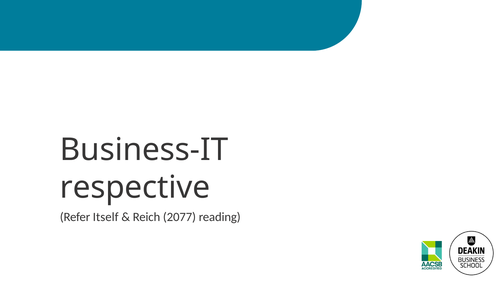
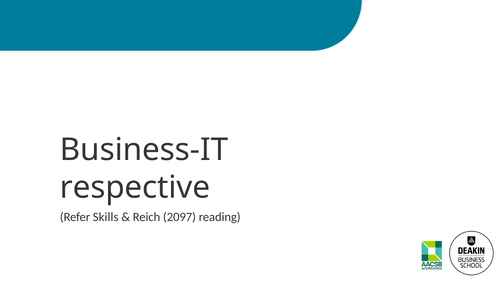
Itself: Itself -> Skills (106, 217)
2077: 2077 -> 2097 (179, 217)
